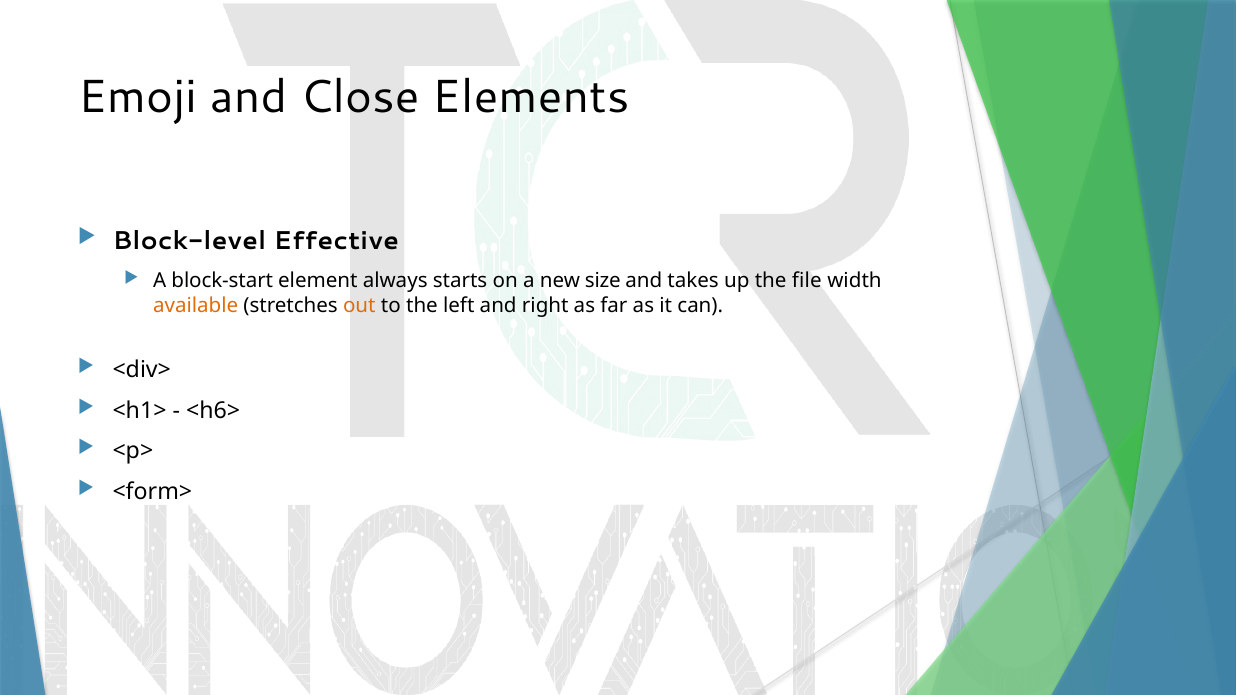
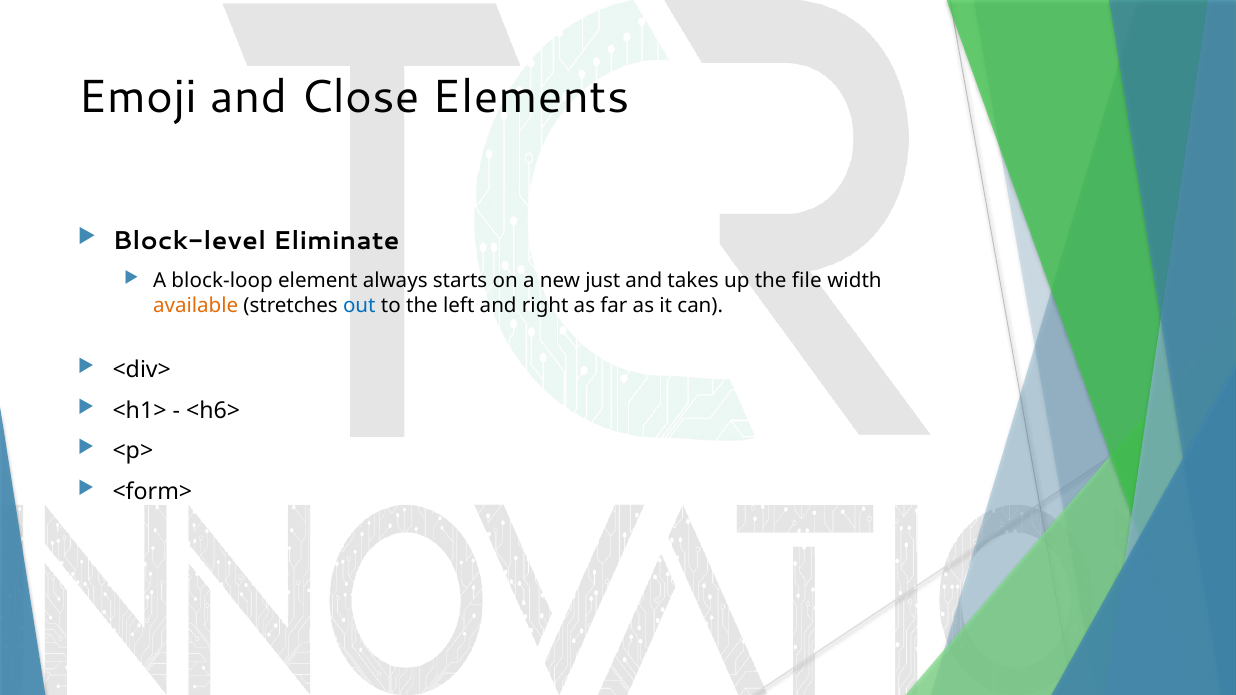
Effective: Effective -> Eliminate (336, 241)
block-start: block-start -> block-loop (222, 281)
size: size -> just (603, 281)
out colour: orange -> blue (359, 306)
